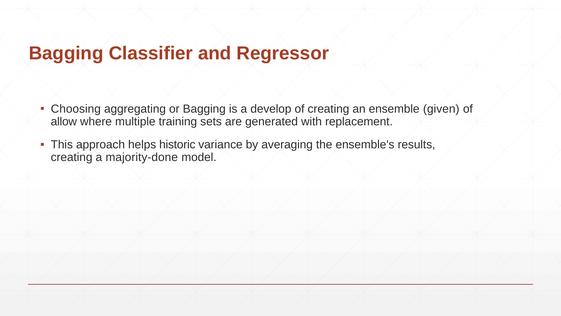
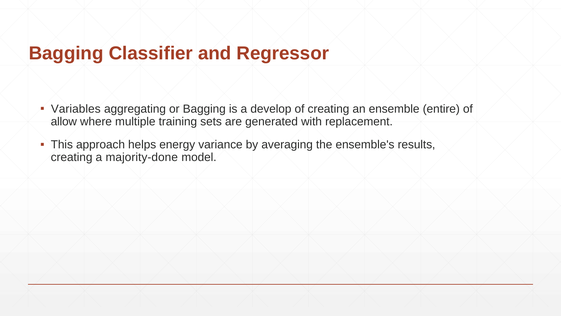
Choosing: Choosing -> Variables (76, 109)
given: given -> entire (441, 109)
historic: historic -> energy (177, 144)
